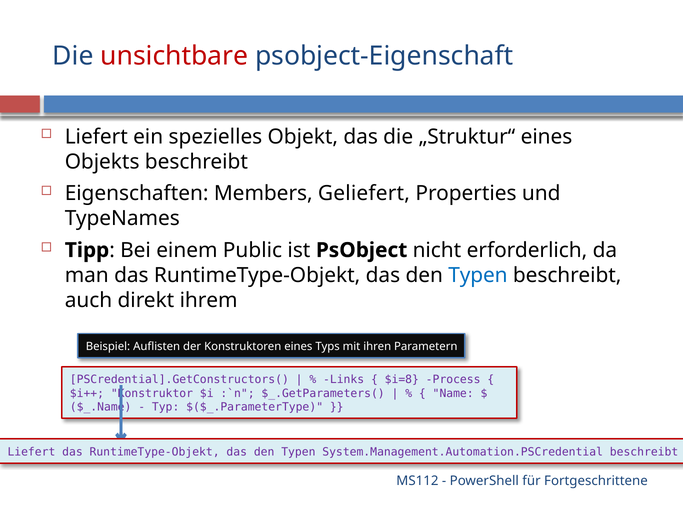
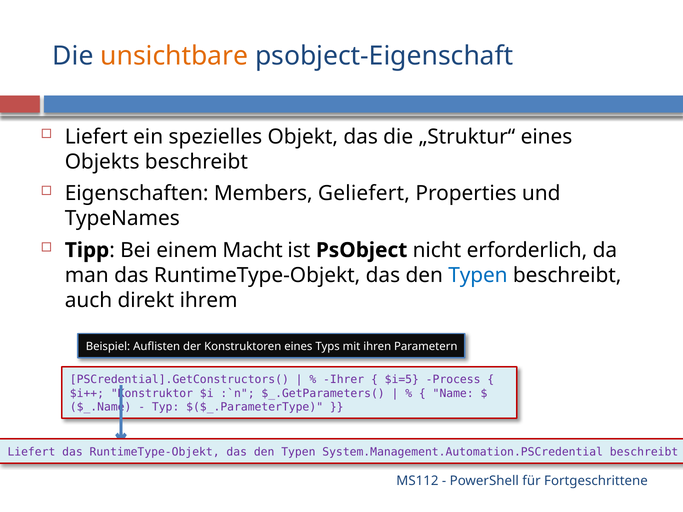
unsichtbare colour: red -> orange (174, 56)
Public: Public -> Macht (253, 250)
Links: Links -> Ihrer (344, 380)
$i=8: $i=8 -> $i=5 (402, 380)
